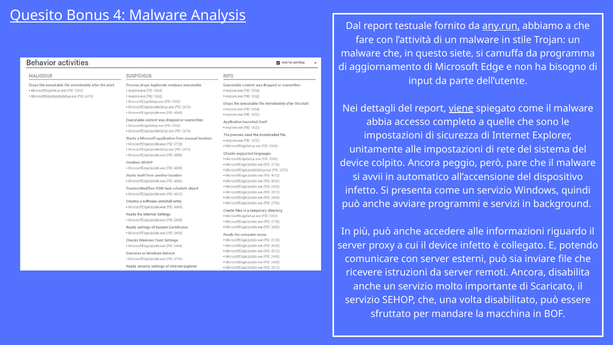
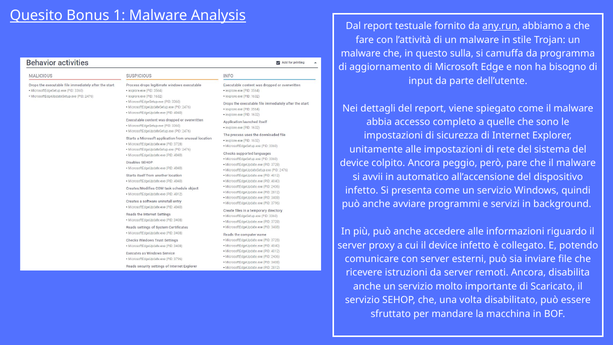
4: 4 -> 1 (119, 16)
siete: siete -> sulla (462, 53)
viene underline: present -> none (461, 108)
